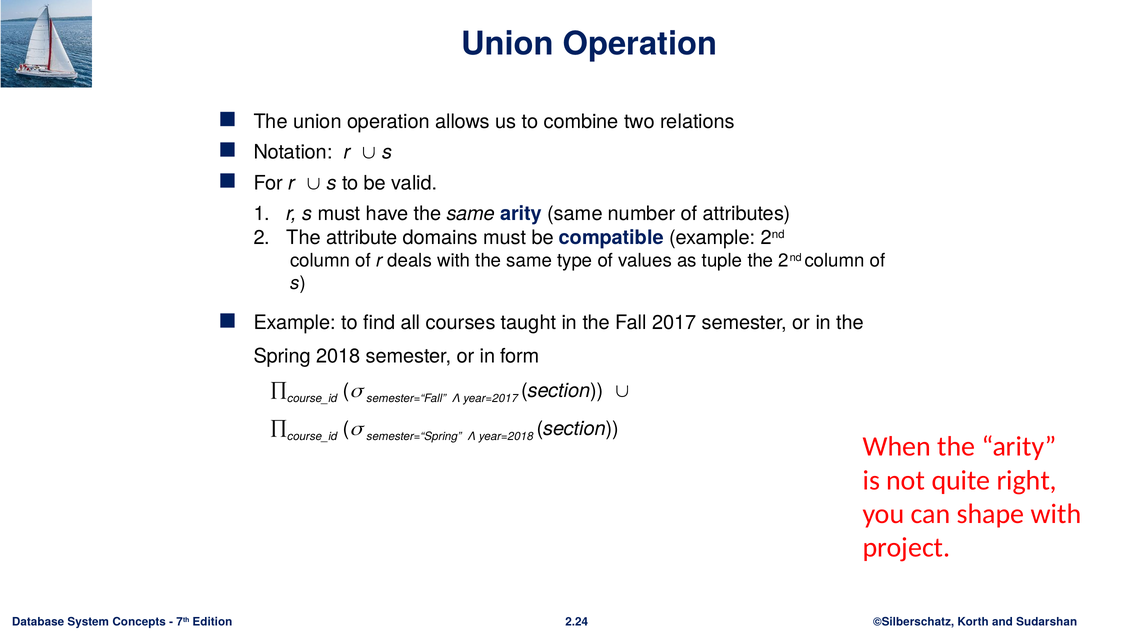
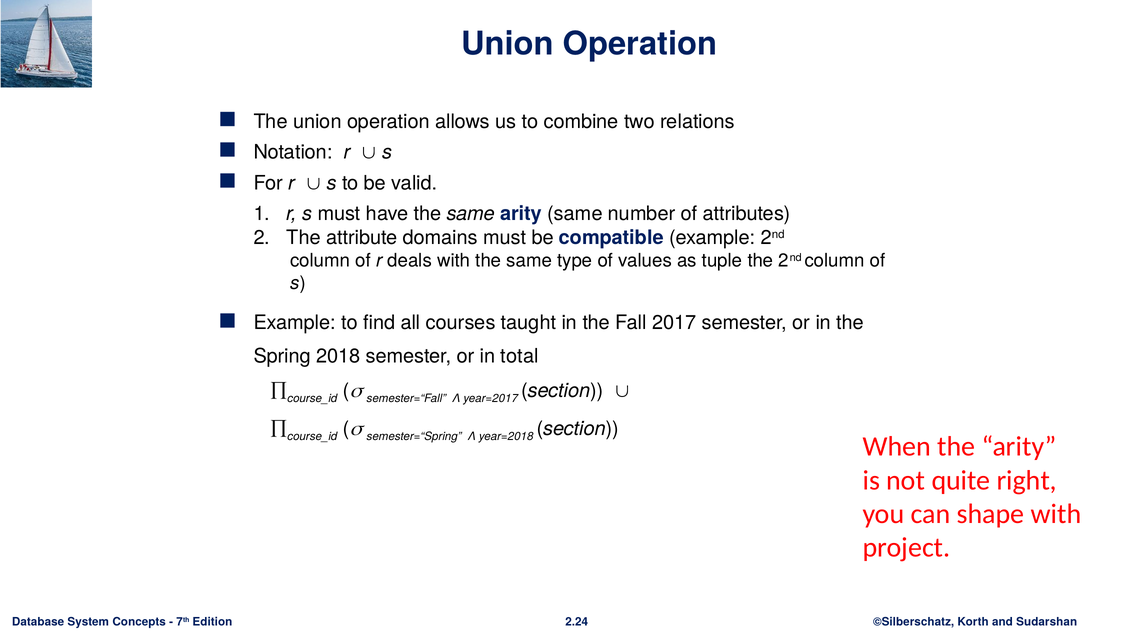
form: form -> total (520, 356)
